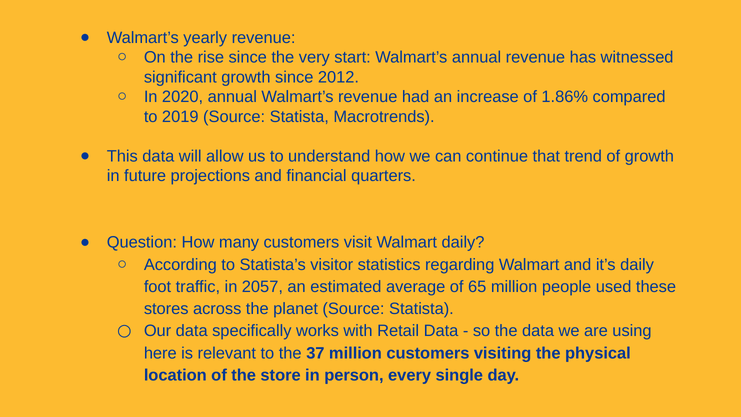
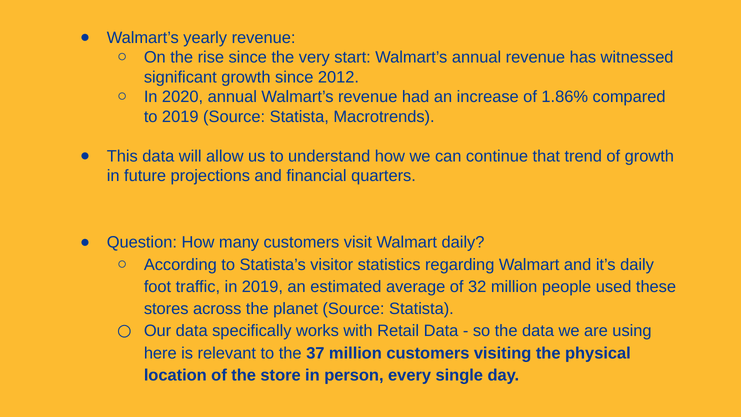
in 2057: 2057 -> 2019 (262, 287)
65: 65 -> 32 (477, 287)
